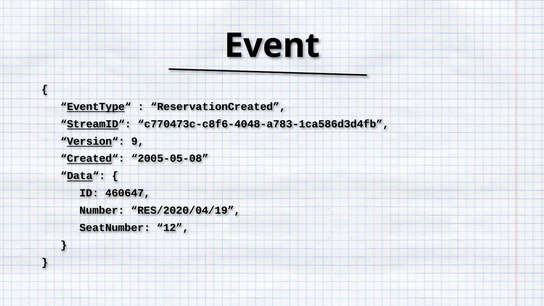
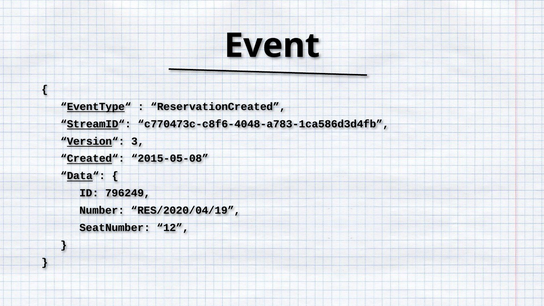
9: 9 -> 3 (138, 141)
2005-05-08: 2005-05-08 -> 2015-05-08 (170, 158)
460647: 460647 -> 796249 (128, 193)
